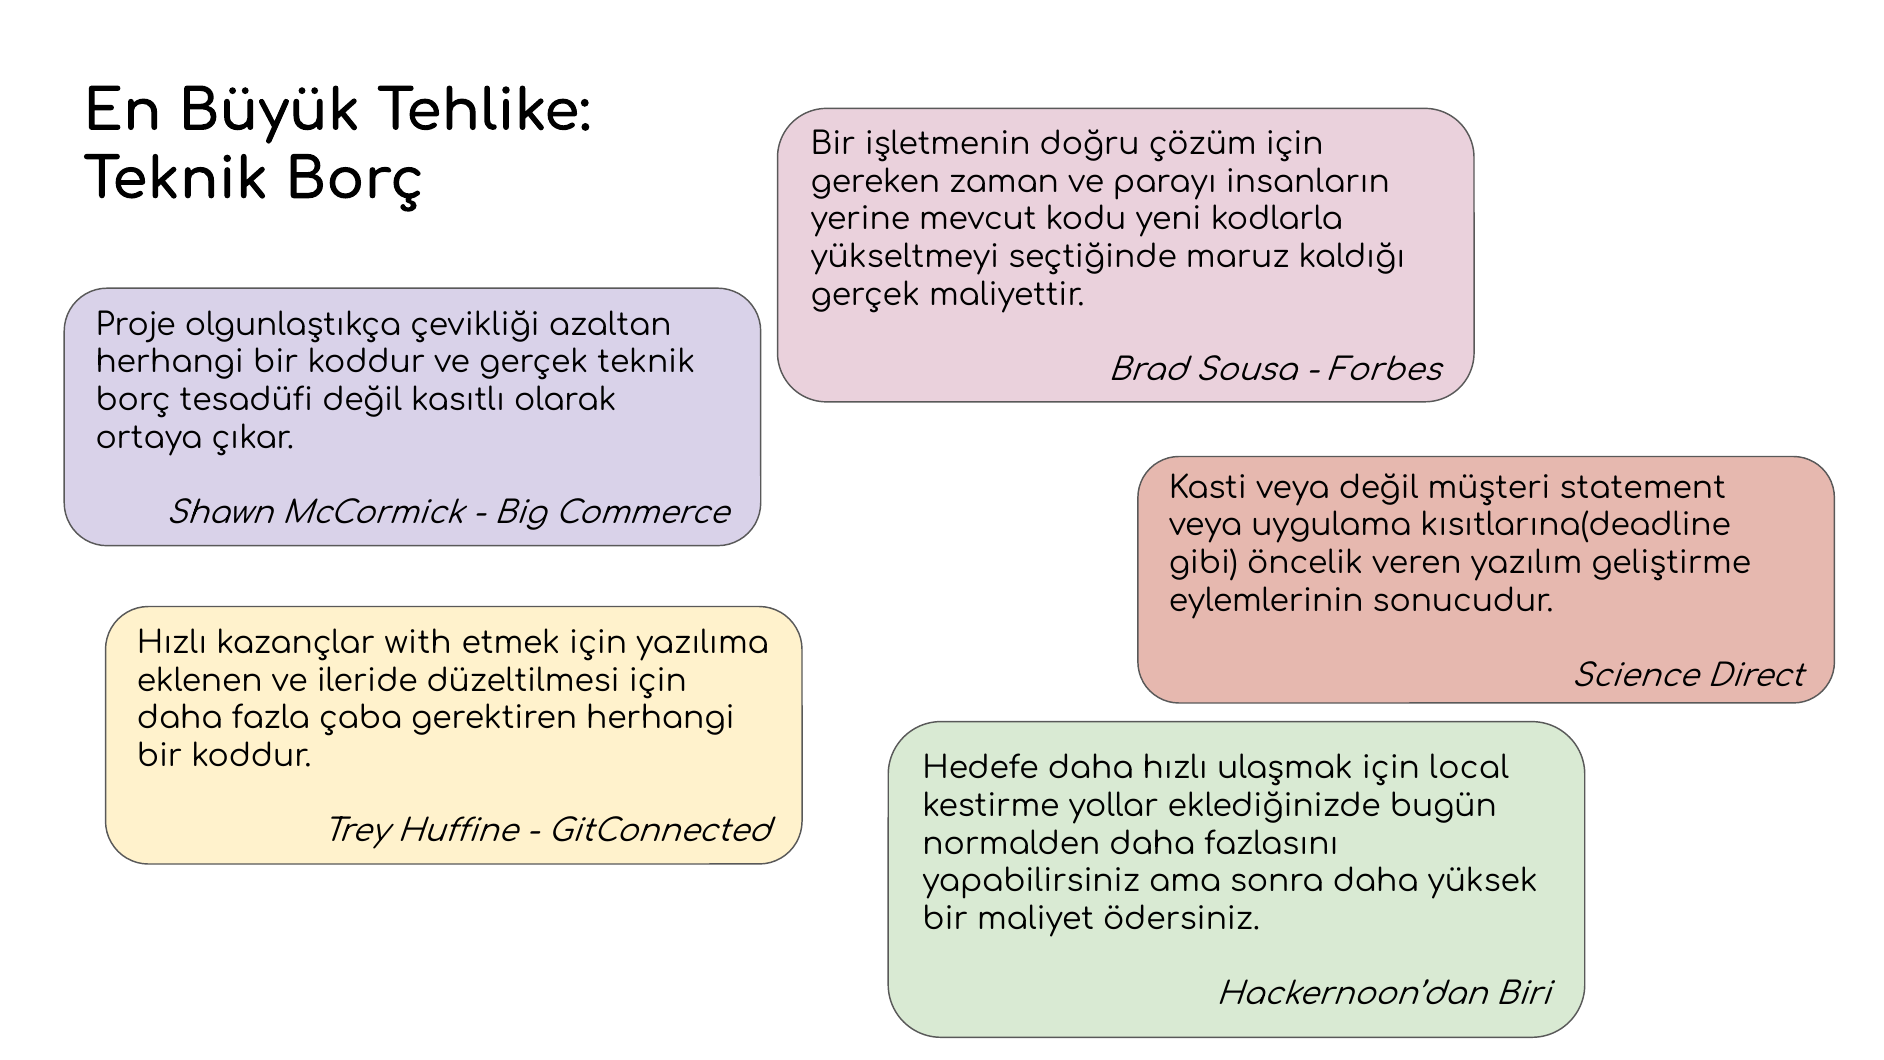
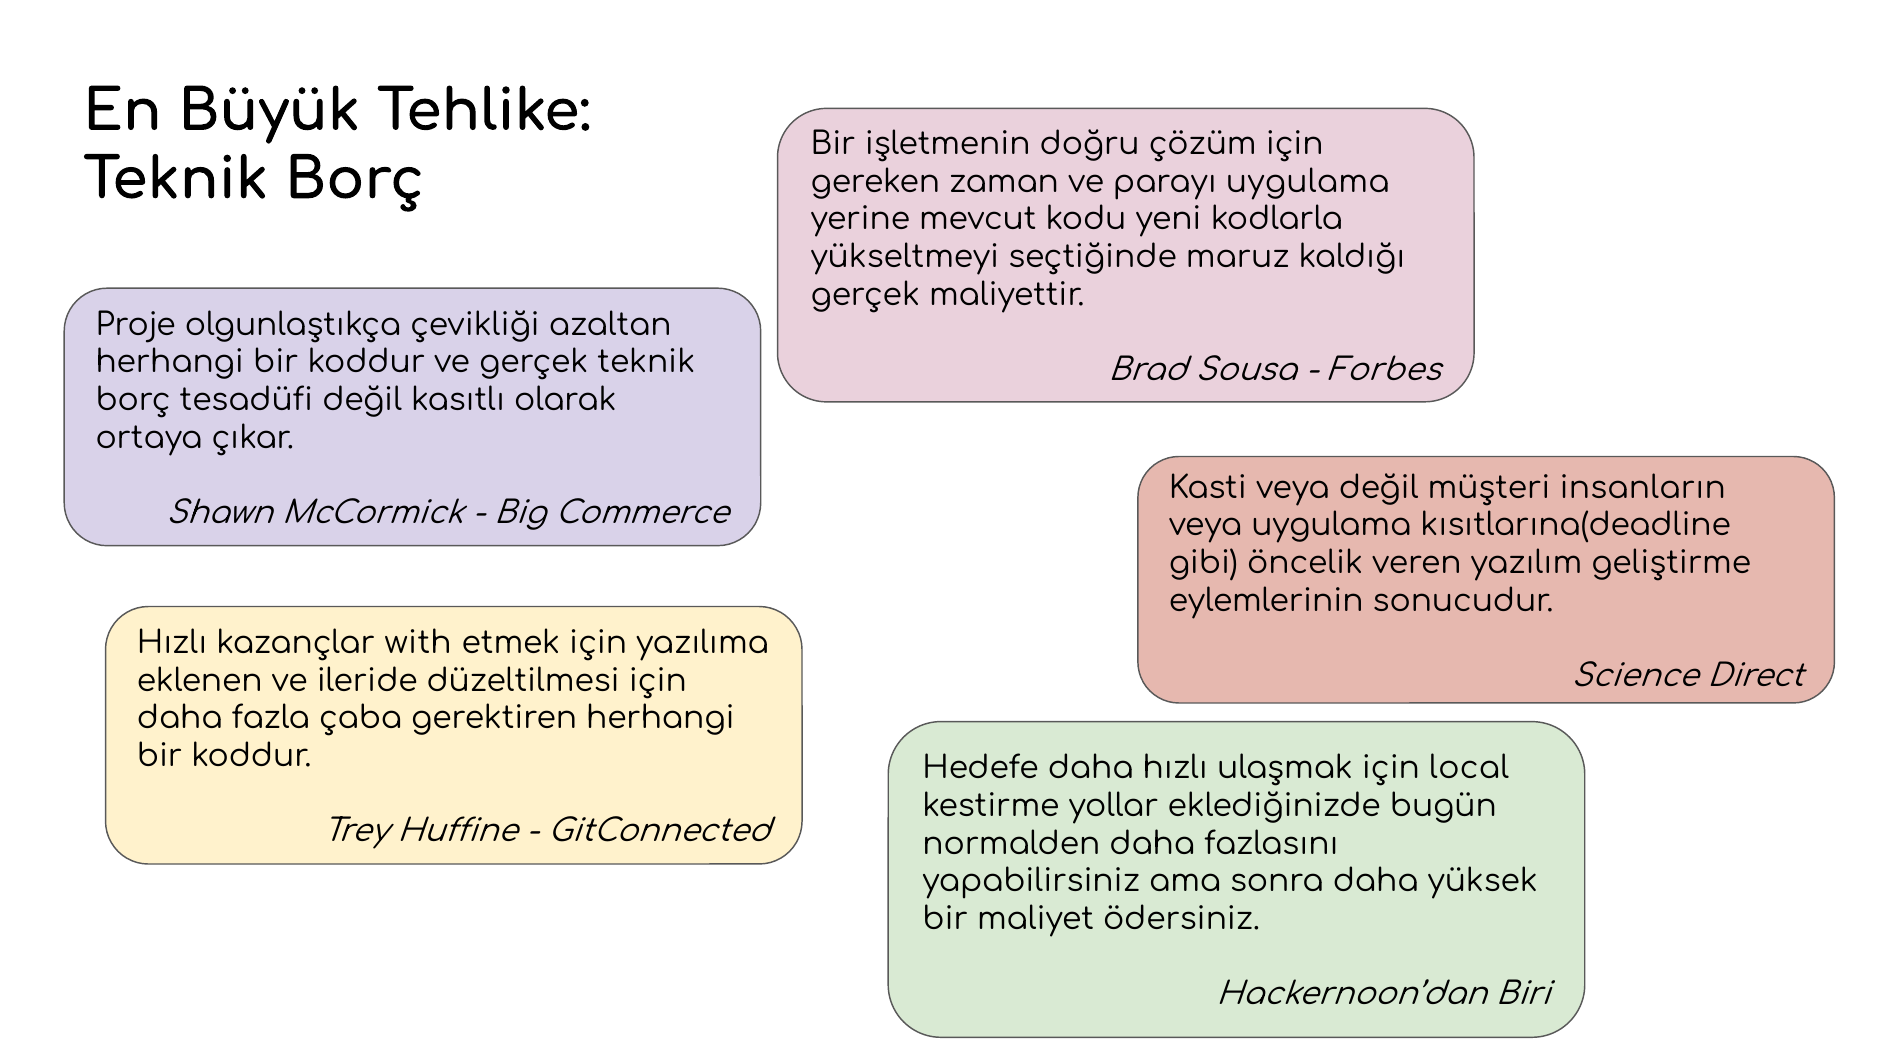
parayı insanların: insanların -> uygulama (1308, 182)
statement: statement -> insanların (1643, 488)
